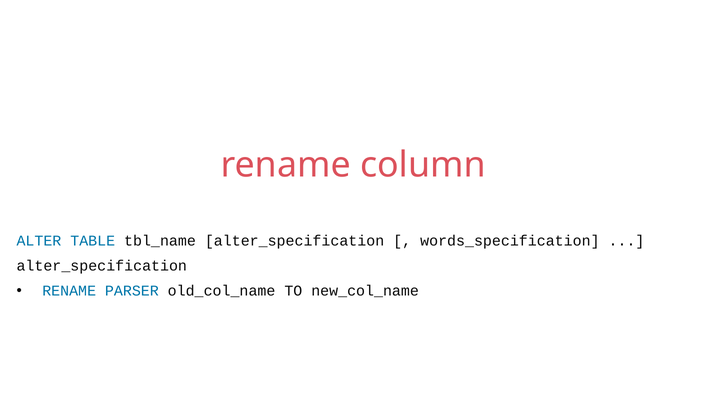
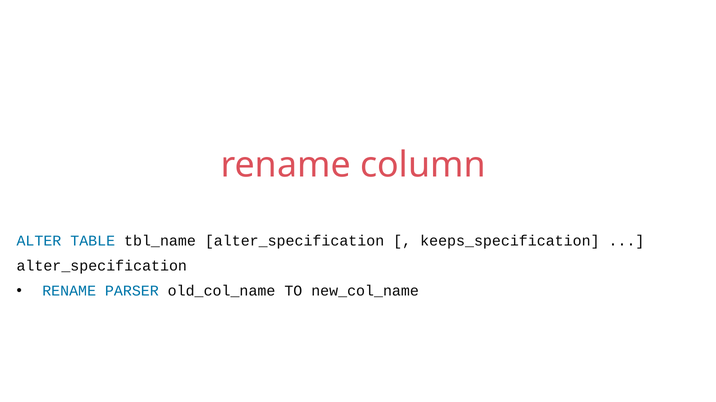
words_specification: words_specification -> keeps_specification (510, 241)
